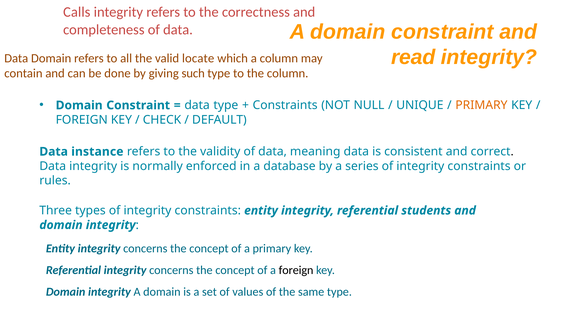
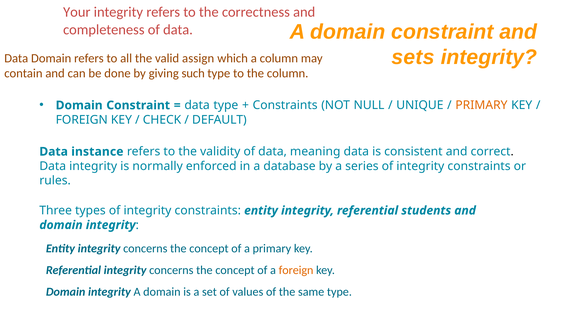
Calls: Calls -> Your (77, 12)
read: read -> sets (413, 57)
locate: locate -> assign (198, 58)
foreign colour: black -> orange (296, 270)
